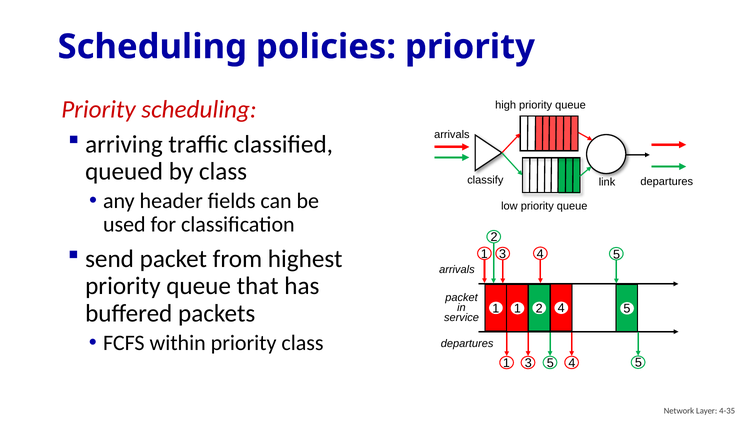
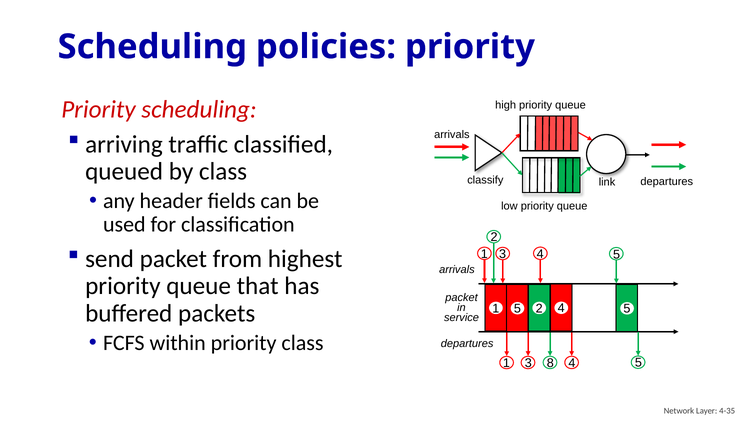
1 1: 1 -> 5 (517, 308)
3 5: 5 -> 8 (550, 363)
